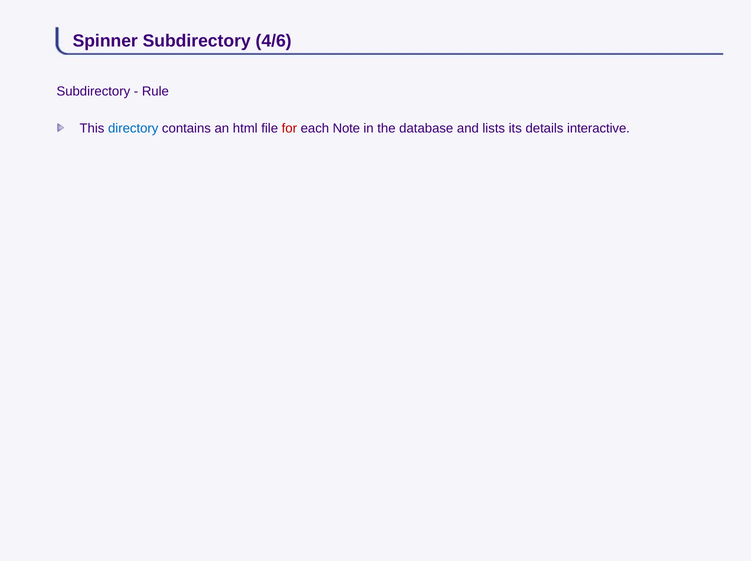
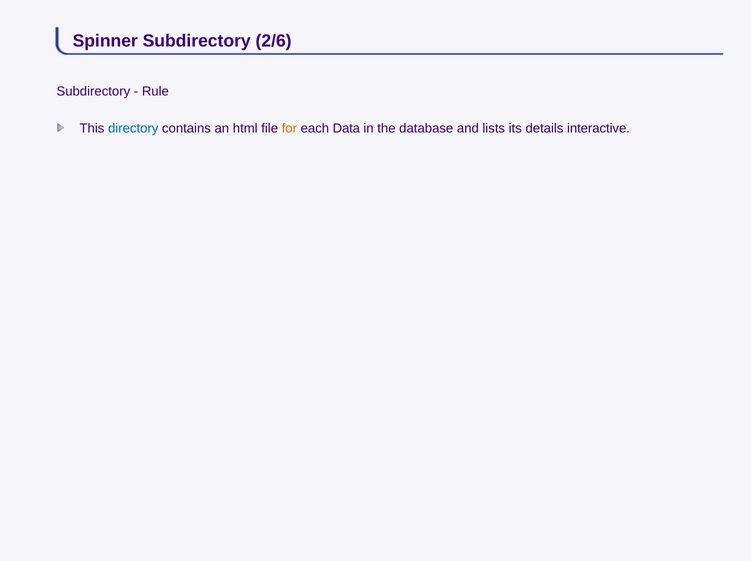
4/6: 4/6 -> 2/6 (274, 41)
for colour: red -> orange (289, 128)
Note: Note -> Data (346, 128)
